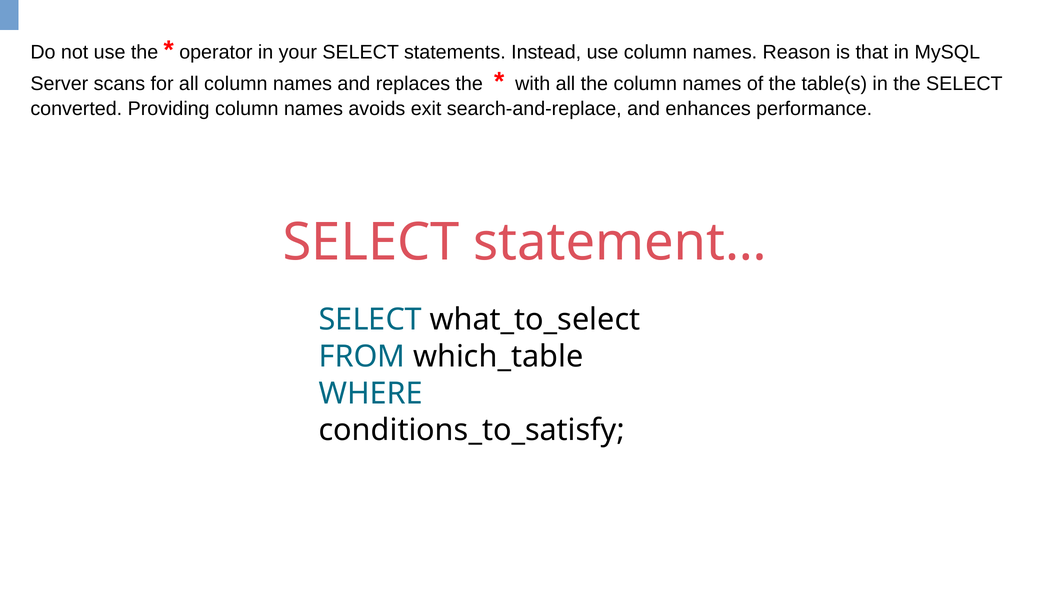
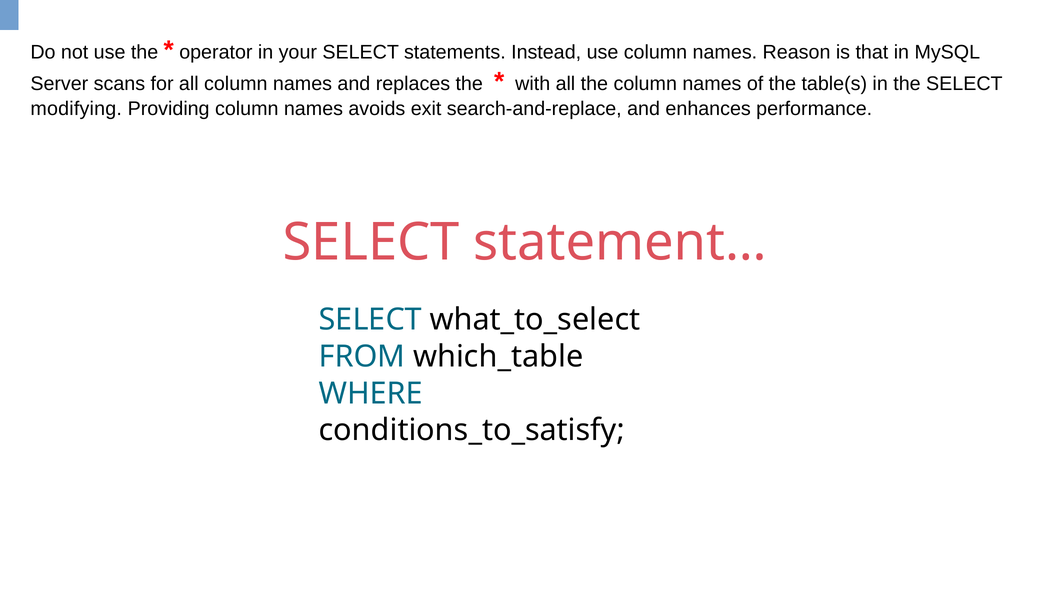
converted: converted -> modifying (76, 109)
